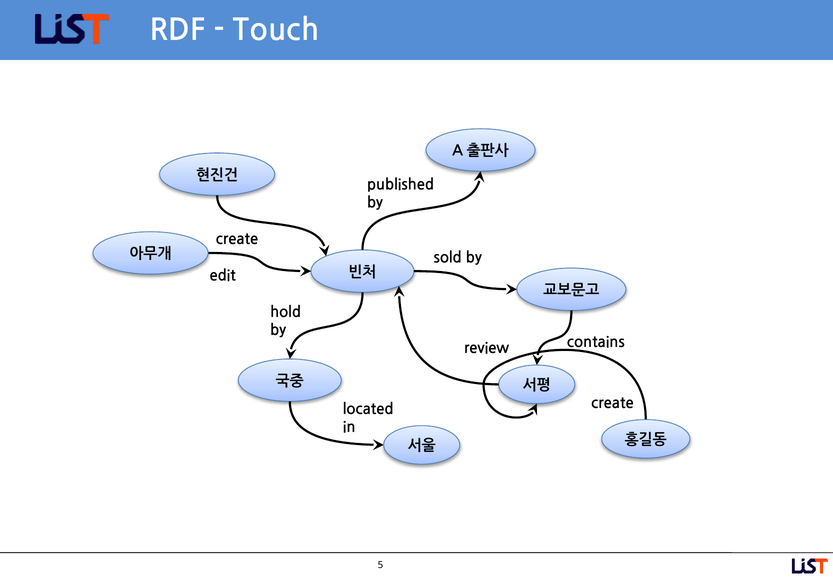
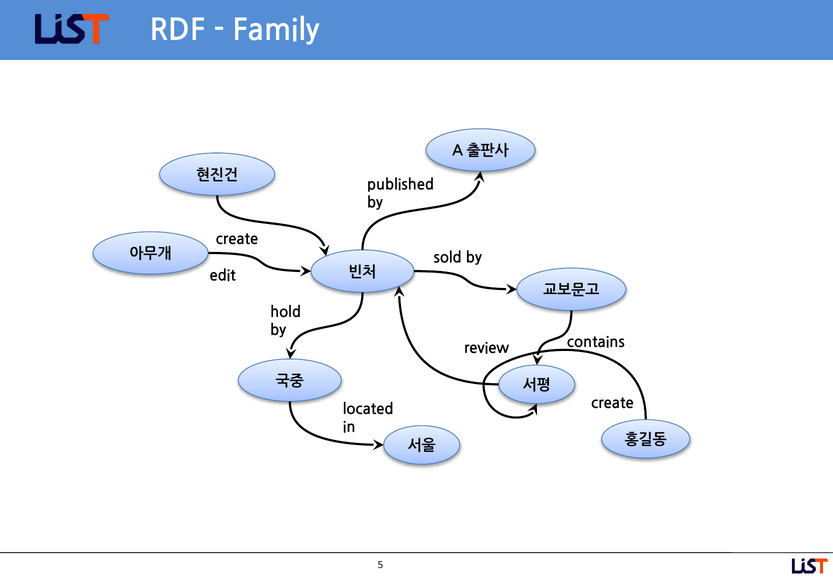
Touch: Touch -> Family (276, 30)
